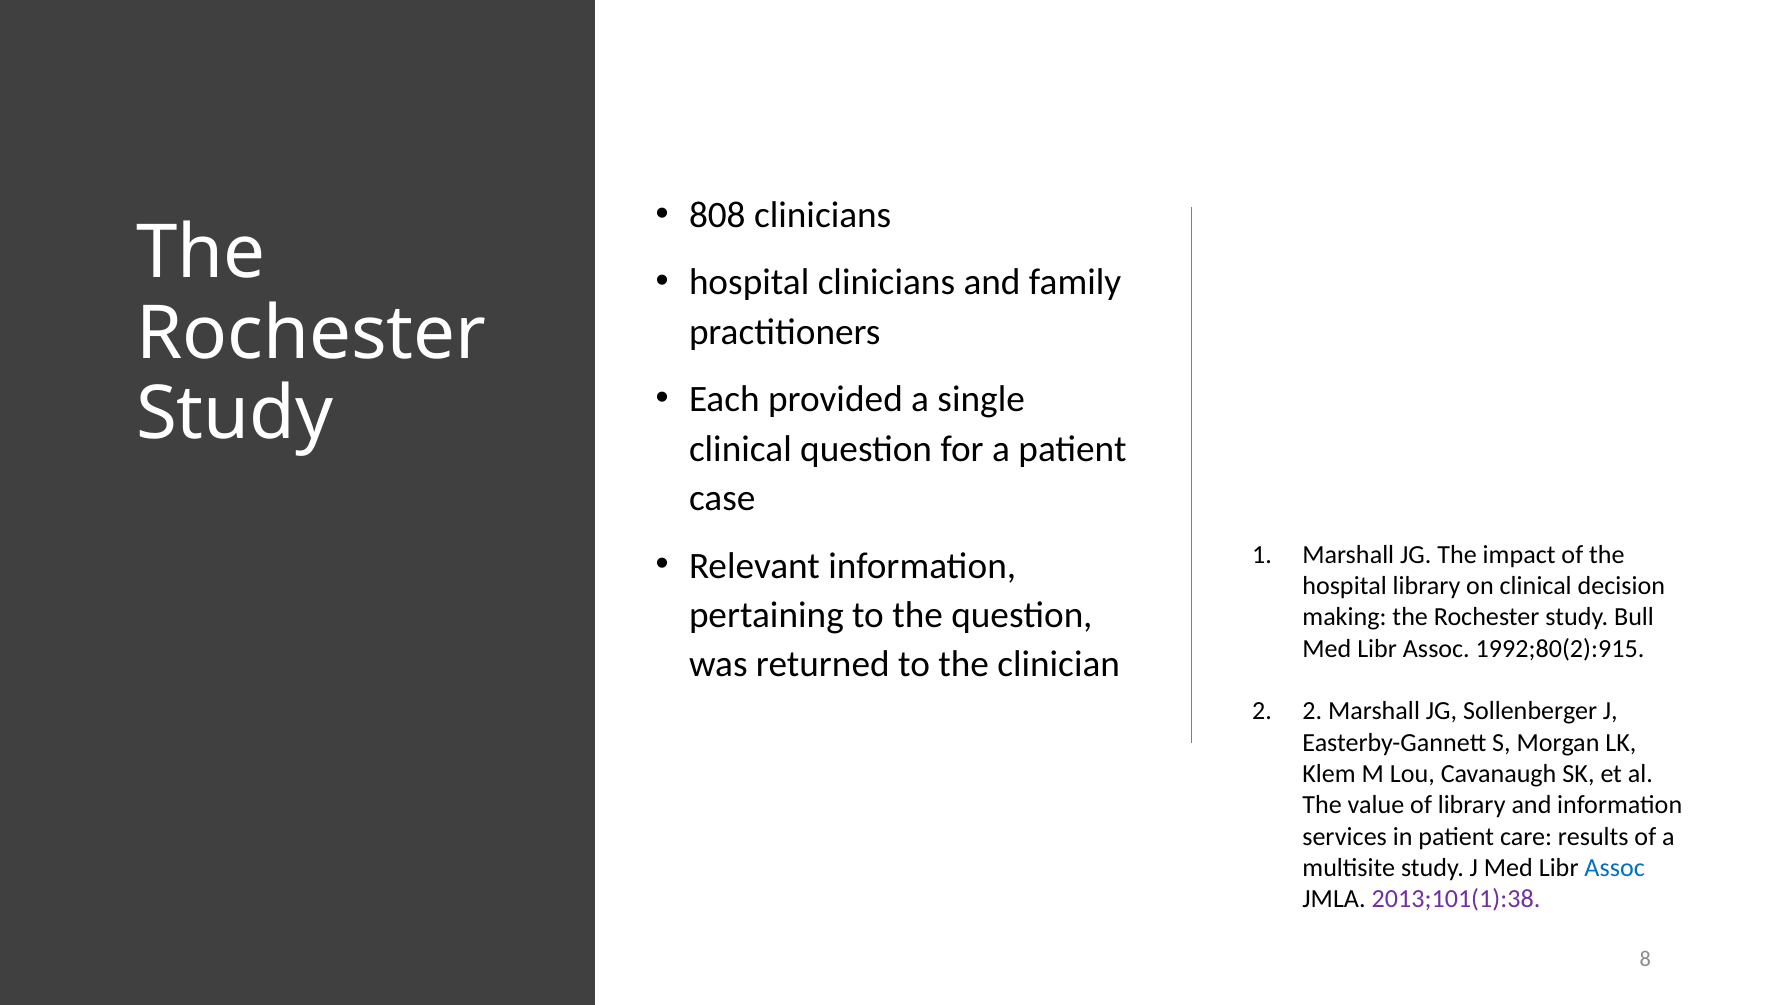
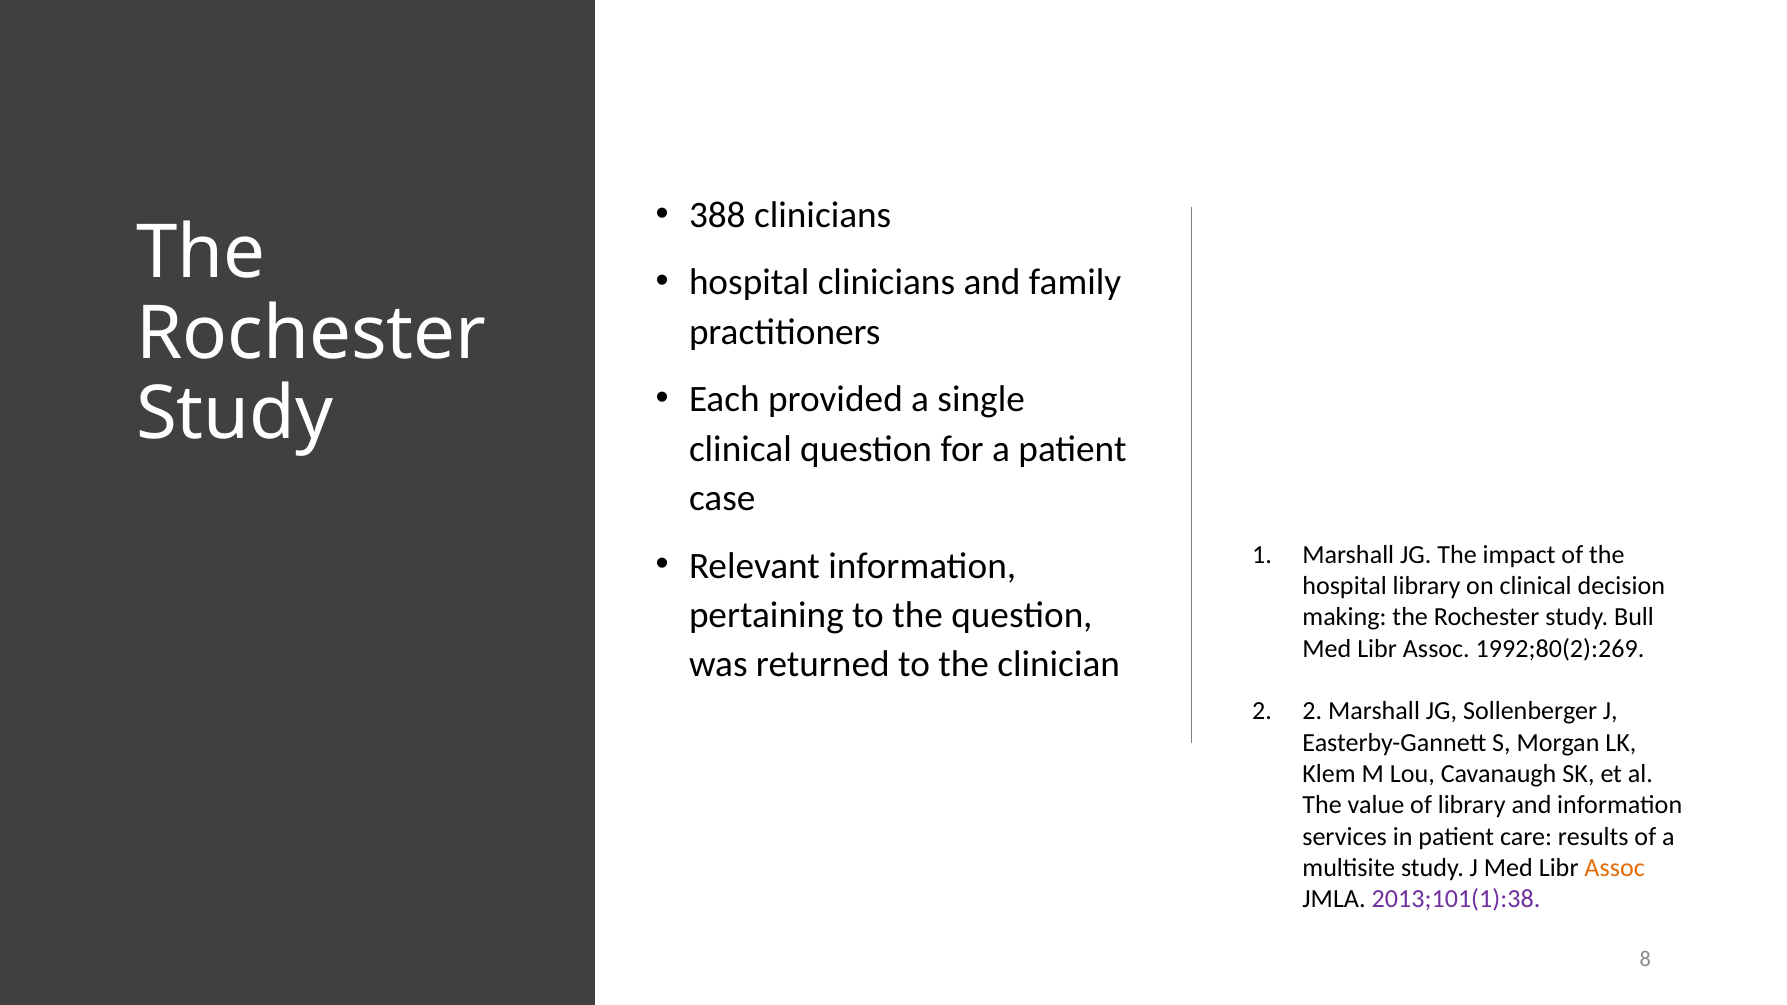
808: 808 -> 388 (717, 215)
1992;80(2):915: 1992;80(2):915 -> 1992;80(2):269 (1560, 649)
Assoc colour: blue -> orange (1615, 868)
